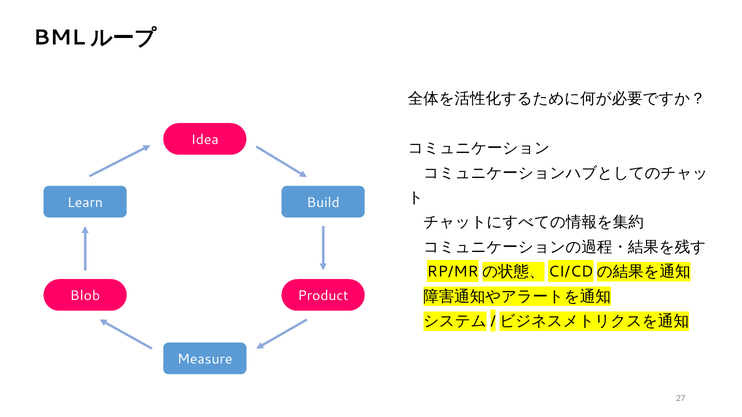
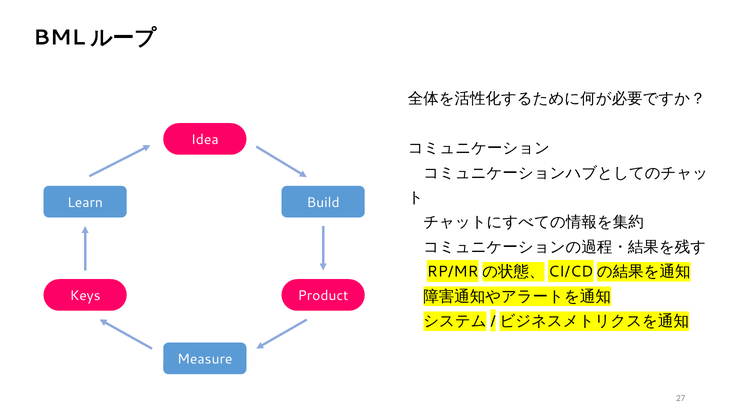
Blob: Blob -> Keys (85, 296)
